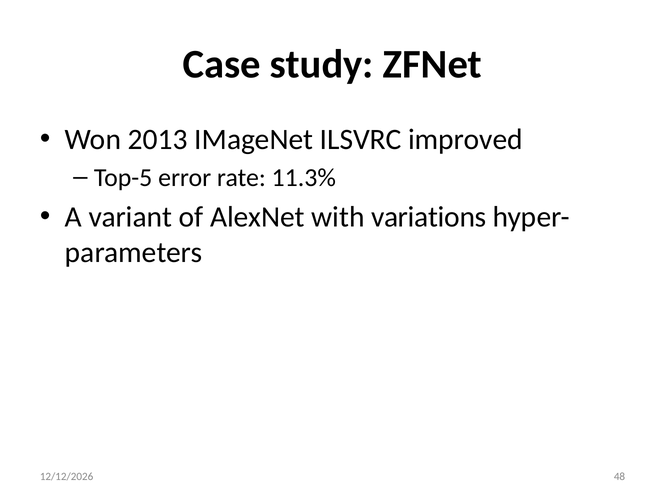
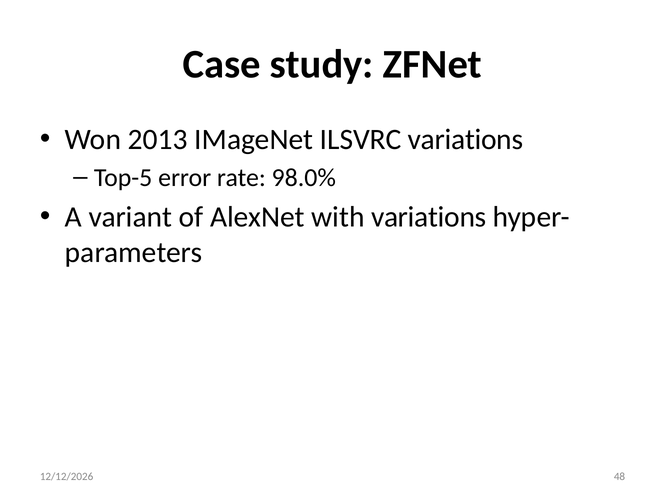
ILSVRC improved: improved -> variations (465, 140)
11.3%: 11.3% -> 98.0% (304, 178)
